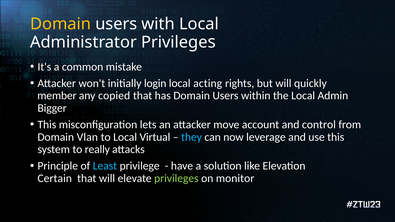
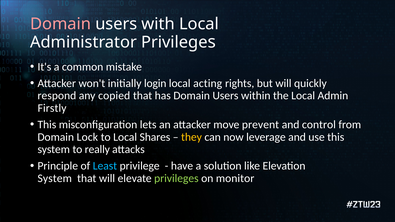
Domain colour: yellow -> pink (61, 24)
member: member -> respond (57, 96)
Bigger: Bigger -> Firstly (52, 108)
account: account -> prevent (261, 125)
Vlan: Vlan -> Lock (87, 137)
Virtual: Virtual -> Shares (155, 137)
they colour: light blue -> yellow (192, 137)
Certain: Certain -> System (55, 178)
